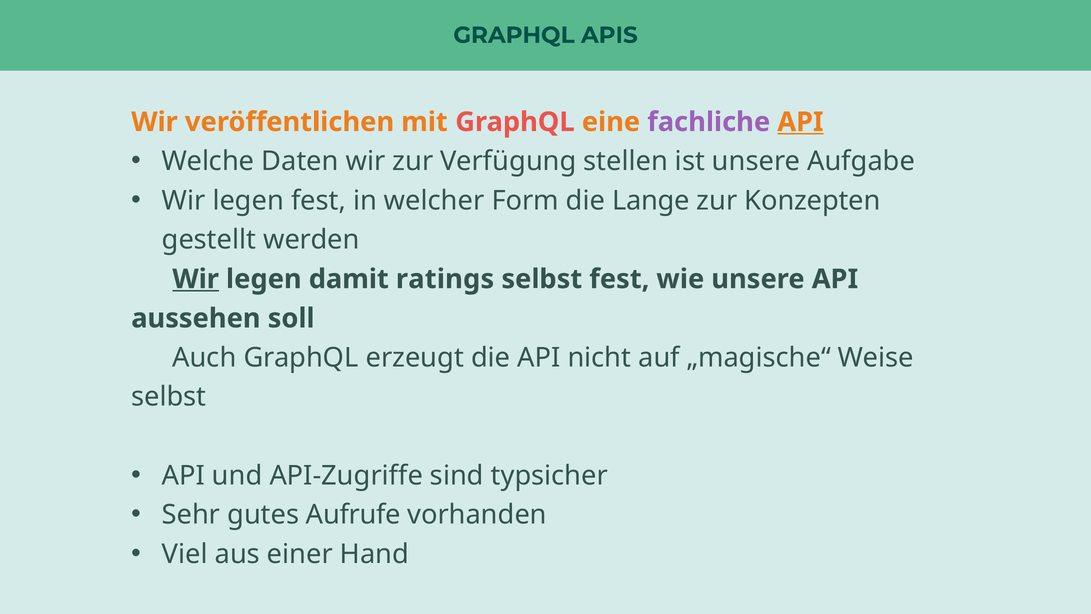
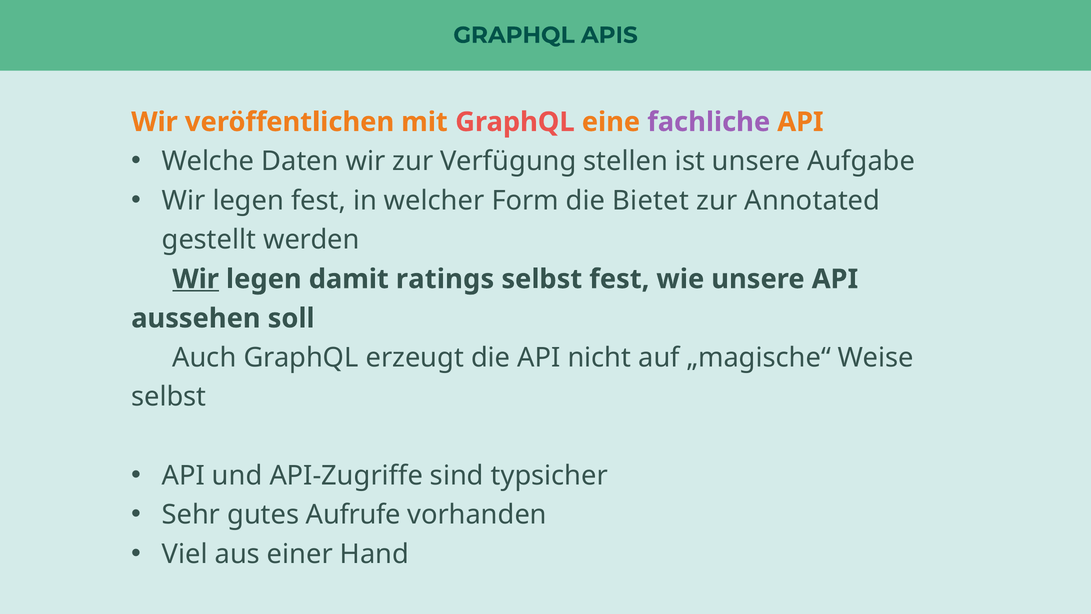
API underline: present -> none (800, 122)
Lange: Lange -> Bietet (651, 200)
Konzepten: Konzepten -> Annotated (812, 200)
